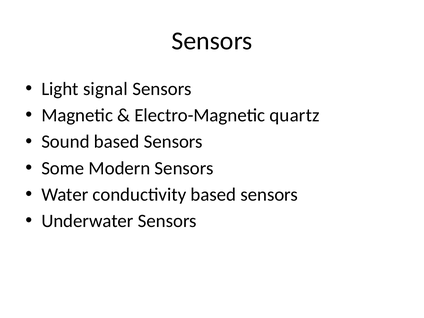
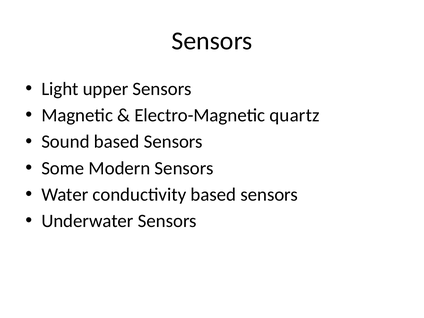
signal: signal -> upper (106, 89)
